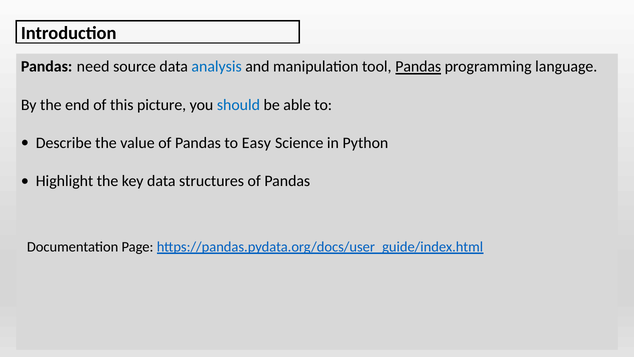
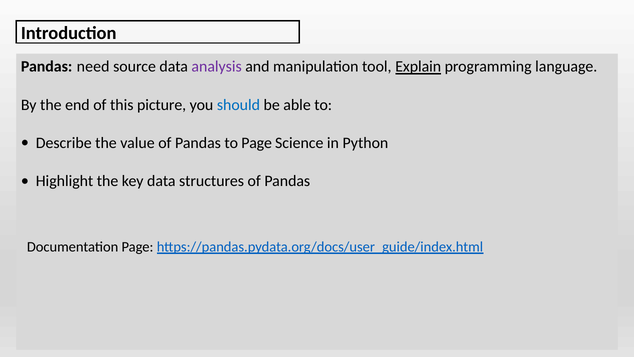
analysis colour: blue -> purple (217, 67)
tool Pandas: Pandas -> Explain (418, 67)
to Easy: Easy -> Page (257, 143)
